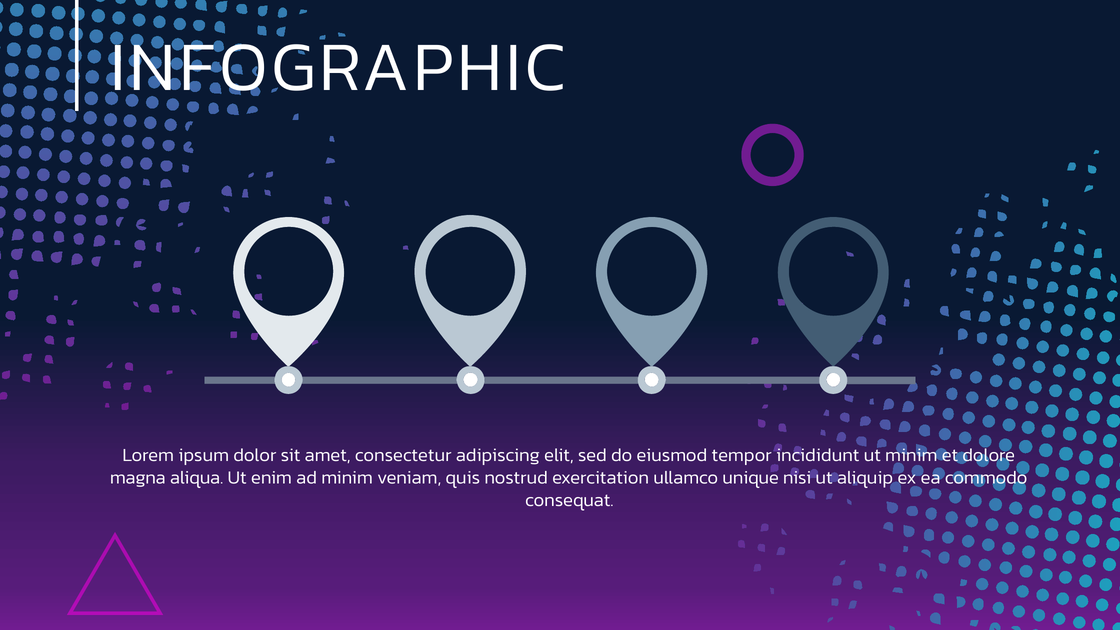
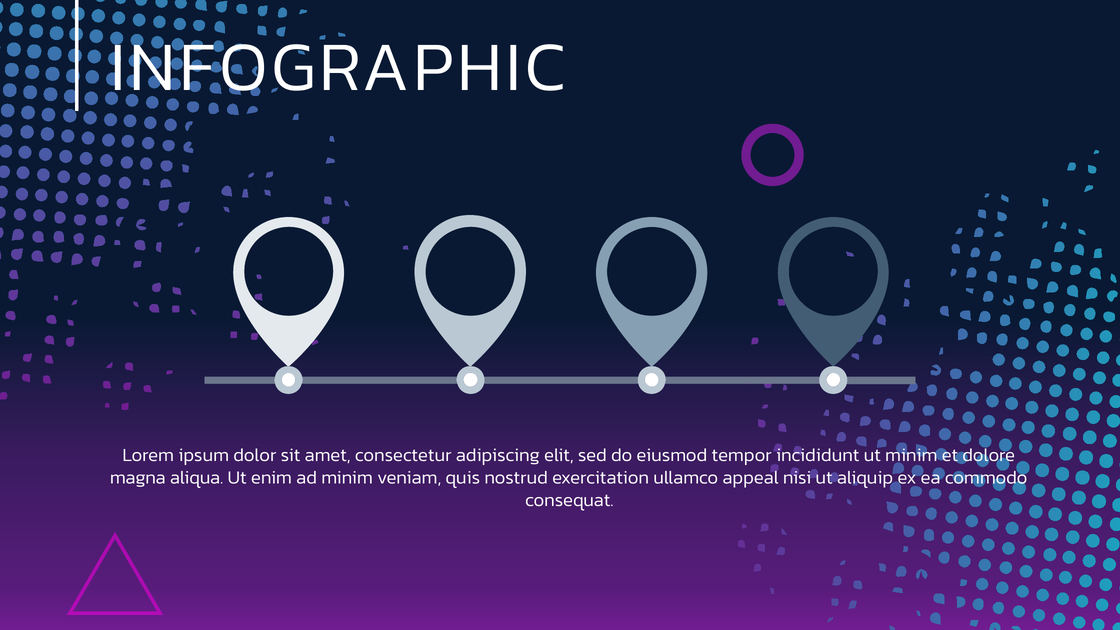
unique: unique -> appeal (751, 478)
